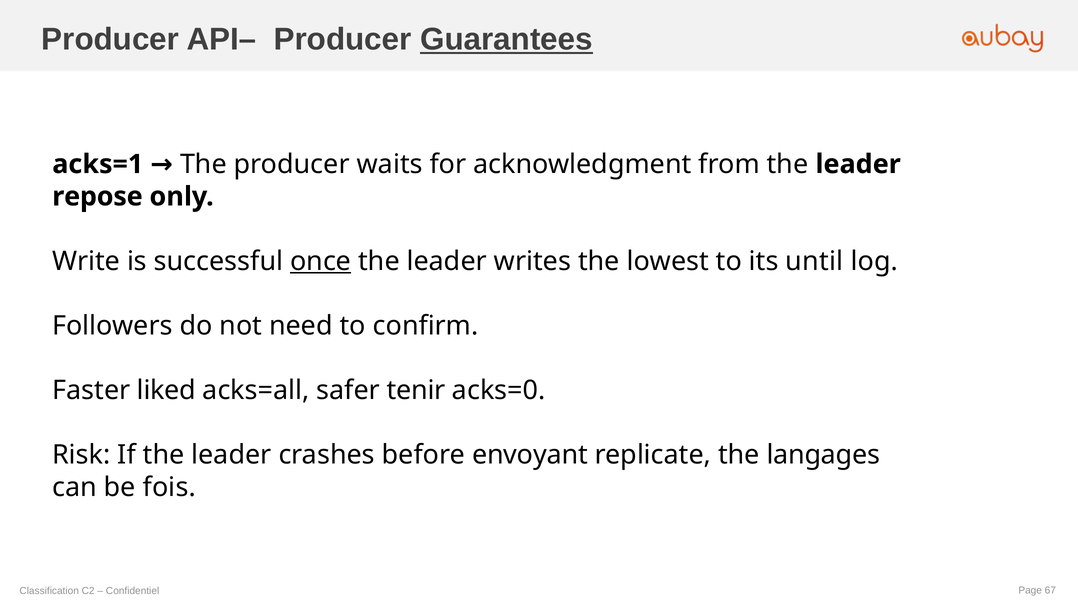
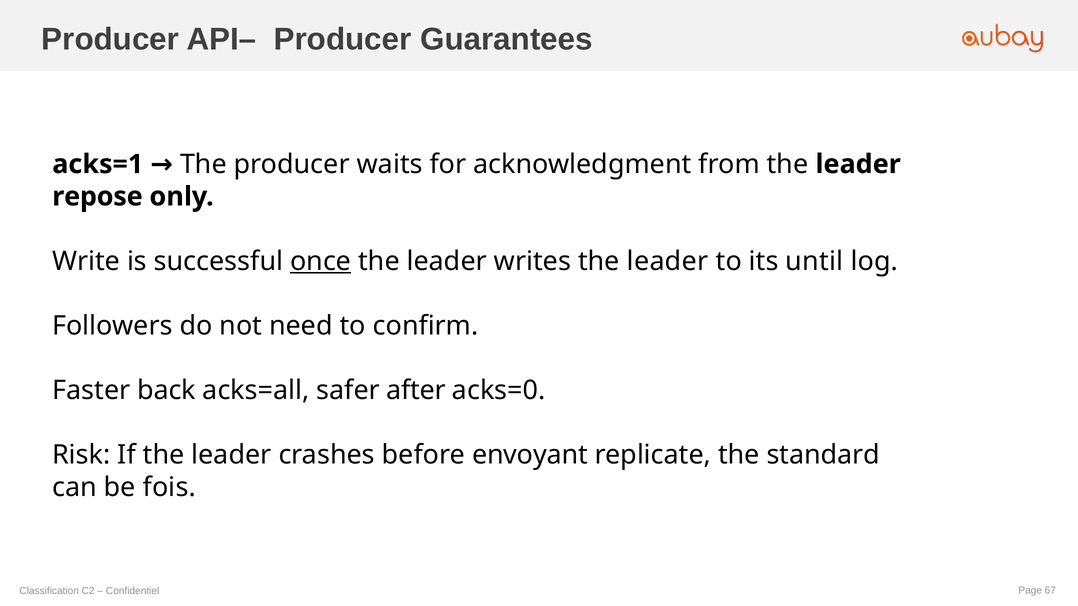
Guarantees underline: present -> none (507, 40)
writes the lowest: lowest -> leader (668, 261)
liked: liked -> back (166, 391)
tenir: tenir -> after (416, 391)
langages: langages -> standard (823, 455)
